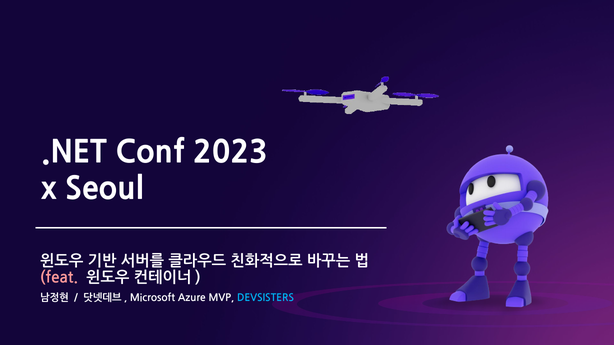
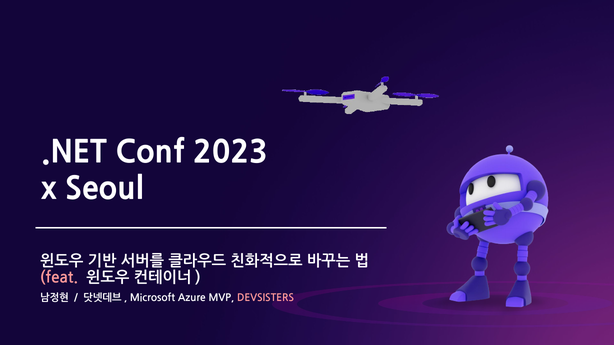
DEVSISTERS colour: light blue -> pink (265, 298)
